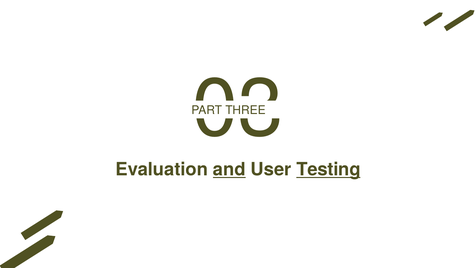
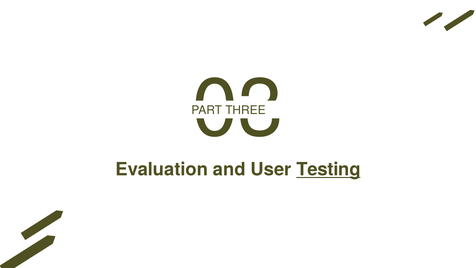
and underline: present -> none (229, 169)
